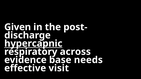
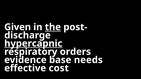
the underline: none -> present (53, 27)
across: across -> orders (75, 52)
visit: visit -> cost (59, 68)
